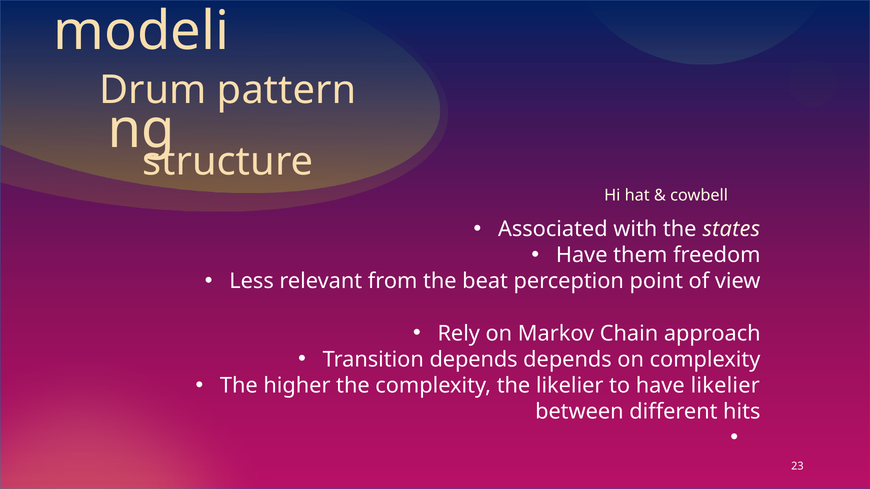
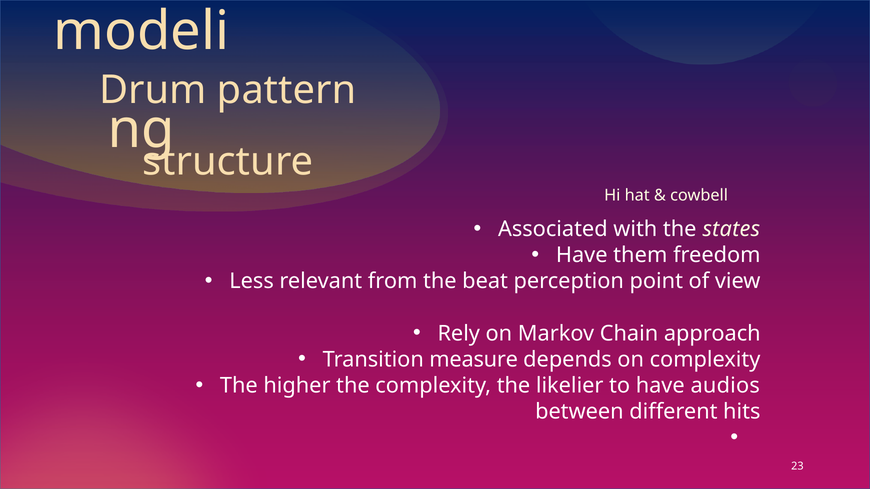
Transition depends: depends -> measure (474, 360)
have likelier: likelier -> audios (725, 386)
